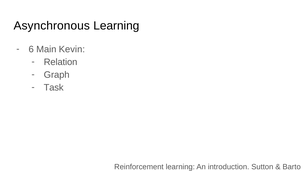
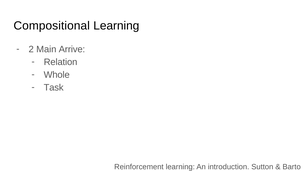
Asynchronous: Asynchronous -> Compositional (52, 26)
6: 6 -> 2 (31, 49)
Kevin: Kevin -> Arrive (72, 49)
Graph: Graph -> Whole (57, 75)
